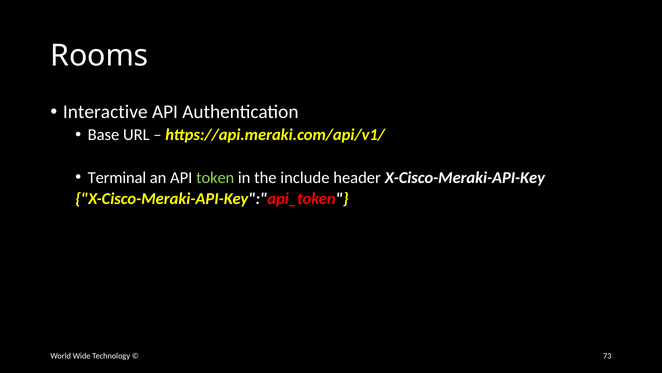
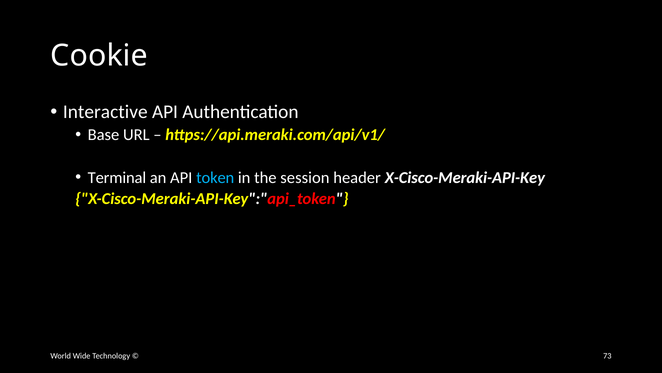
Rooms: Rooms -> Cookie (99, 56)
token colour: light green -> light blue (215, 177)
include: include -> session (305, 177)
